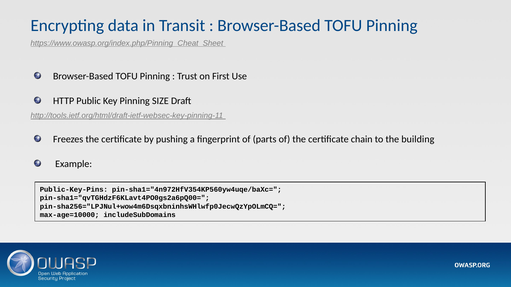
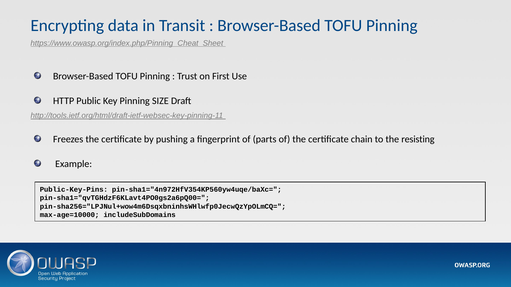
building: building -> resisting (418, 139)
